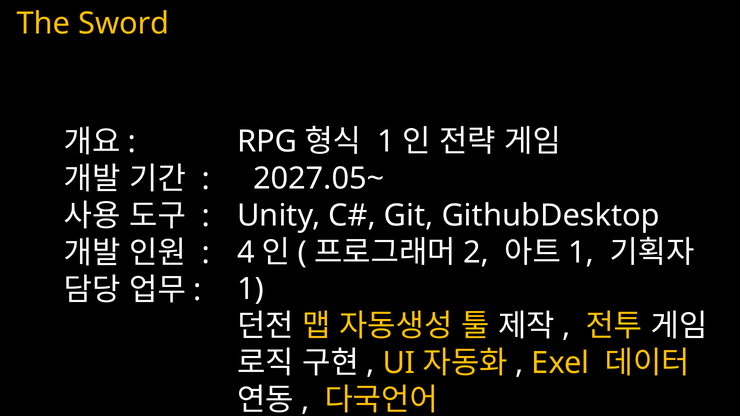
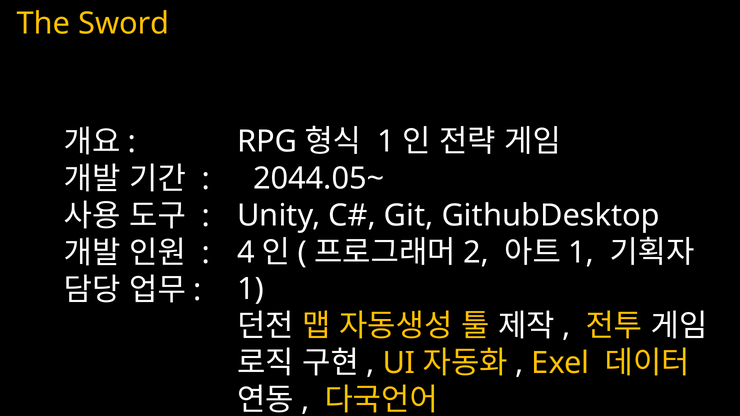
2027.05~: 2027.05~ -> 2044.05~ (319, 179)
